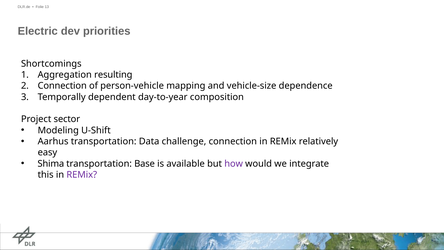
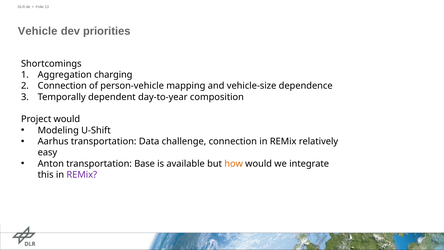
Electric: Electric -> Vehicle (38, 31)
resulting: resulting -> charging (113, 75)
Project sector: sector -> would (67, 119)
Shima: Shima -> Anton (51, 164)
how colour: purple -> orange (234, 164)
